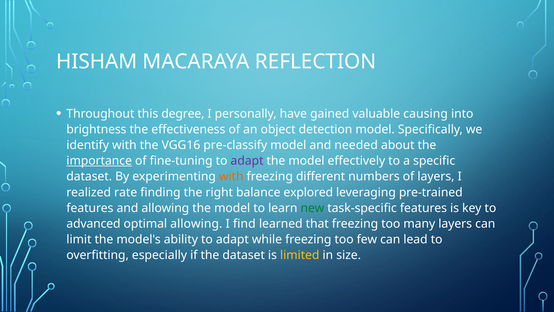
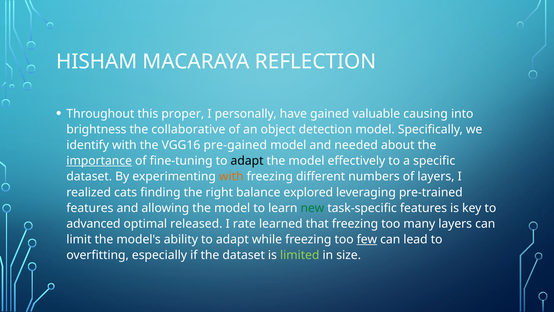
degree: degree -> proper (183, 114)
effectiveness: effectiveness -> collaborative (188, 129)
pre-classify: pre-classify -> pre-gained (235, 145)
adapt colour: purple -> black (247, 161)
rate: rate -> cats (126, 192)
optimal allowing: allowing -> released (196, 224)
find: find -> rate (244, 224)
few underline: none -> present (367, 239)
limited colour: yellow -> light green (300, 255)
